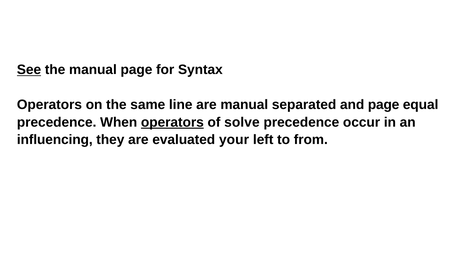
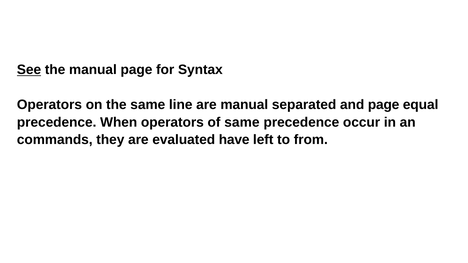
operators underline: present -> none (172, 122)
of solve: solve -> same (242, 122)
influencing: influencing -> commands (55, 140)
your: your -> have (234, 140)
